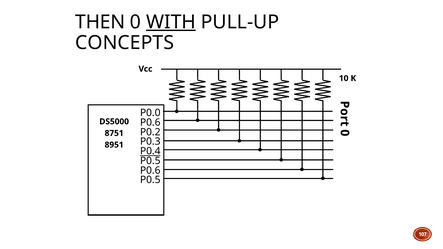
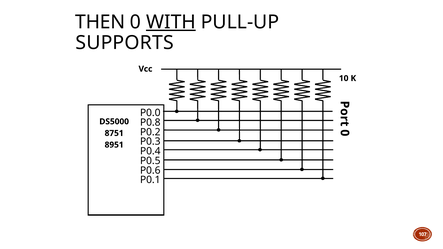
CONCEPTS: CONCEPTS -> SUPPORTS (125, 43)
P0.6: P0.6 -> P0.8 (150, 123)
P0.4 underline: present -> none (150, 151)
P0.5: P0.5 -> P0.1 (150, 180)
